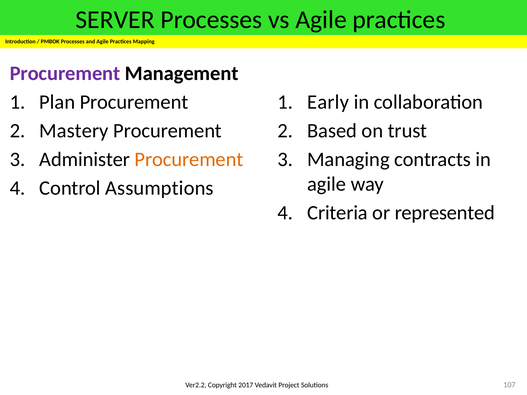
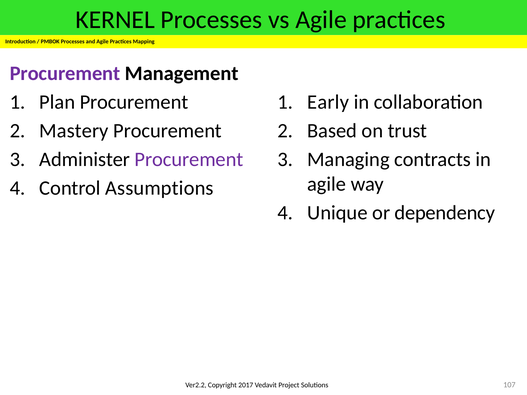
SERVER: SERVER -> KERNEL (115, 20)
Procurement colour: orange -> purple (189, 160)
Criteria: Criteria -> Unique (337, 213)
represented: represented -> dependency (445, 213)
